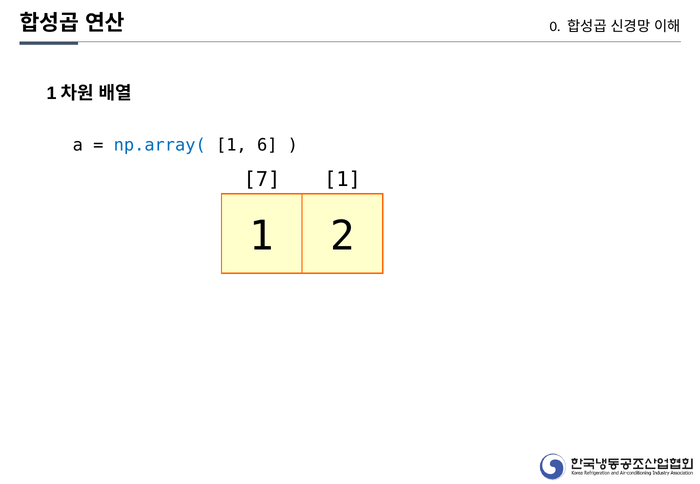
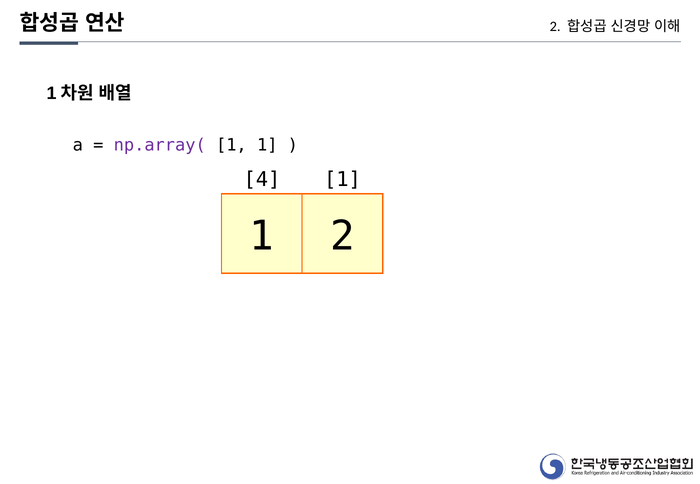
0: 0 -> 2 (555, 27)
np.array( colour: blue -> purple (160, 145)
1 6: 6 -> 1 (267, 145)
7: 7 -> 4 (262, 180)
